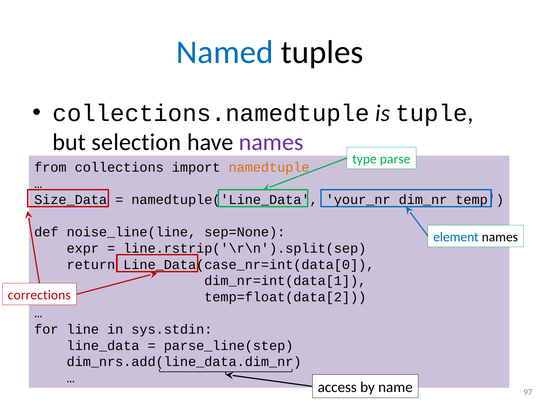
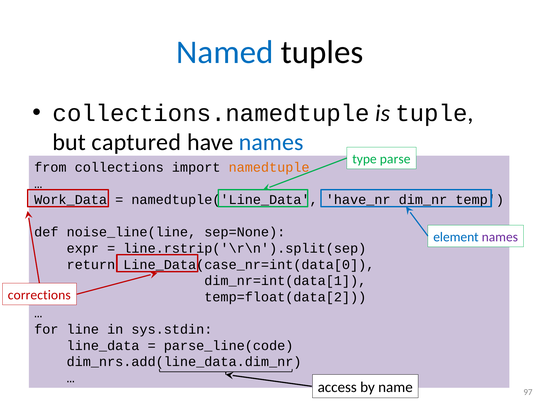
selection: selection -> captured (136, 142)
names colour: purple -> blue (271, 142)
Size_Data: Size_Data -> Work_Data (71, 200)
your_nr: your_nr -> have_nr (358, 200)
names colour: black -> purple (500, 237)
parse_line(step: parse_line(step -> parse_line(code (229, 346)
